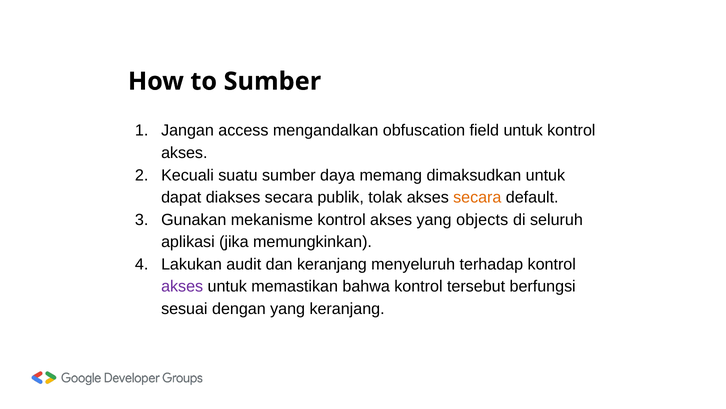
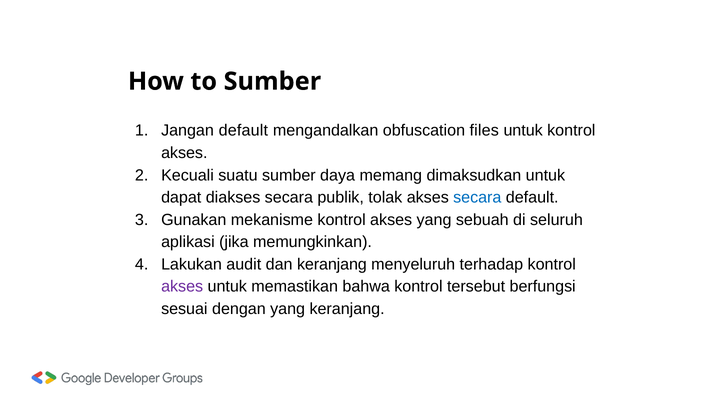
Jangan access: access -> default (243, 130)
field: field -> files (484, 130)
secara colour: orange -> blue (477, 197)
objects: objects -> sebuah (482, 219)
